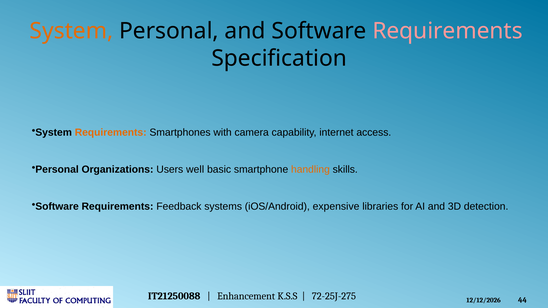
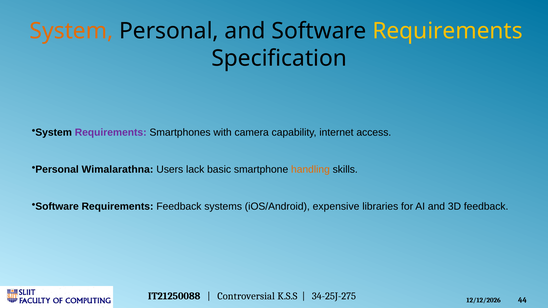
Requirements colour: pink -> yellow (448, 31)
Requirements colour: orange -> purple (111, 133)
Organizations: Organizations -> Wimalarathna (117, 170)
well: well -> lack (195, 170)
3D detection: detection -> feedback (486, 207)
Enhancement: Enhancement -> Controversial (246, 296)
72-25J-275: 72-25J-275 -> 34-25J-275 (334, 296)
